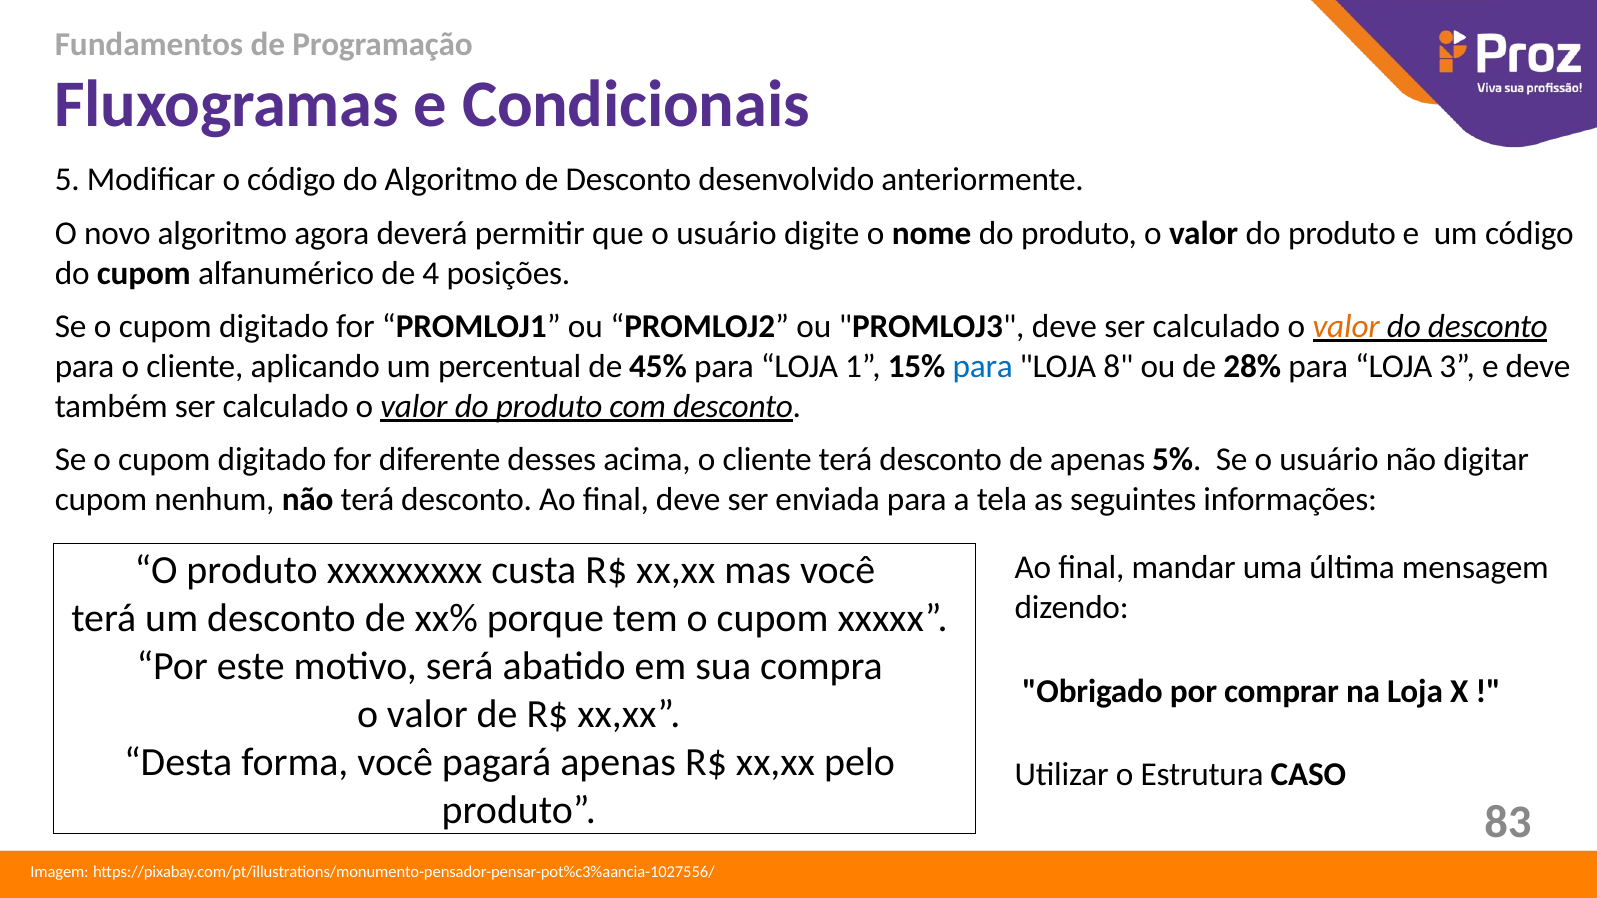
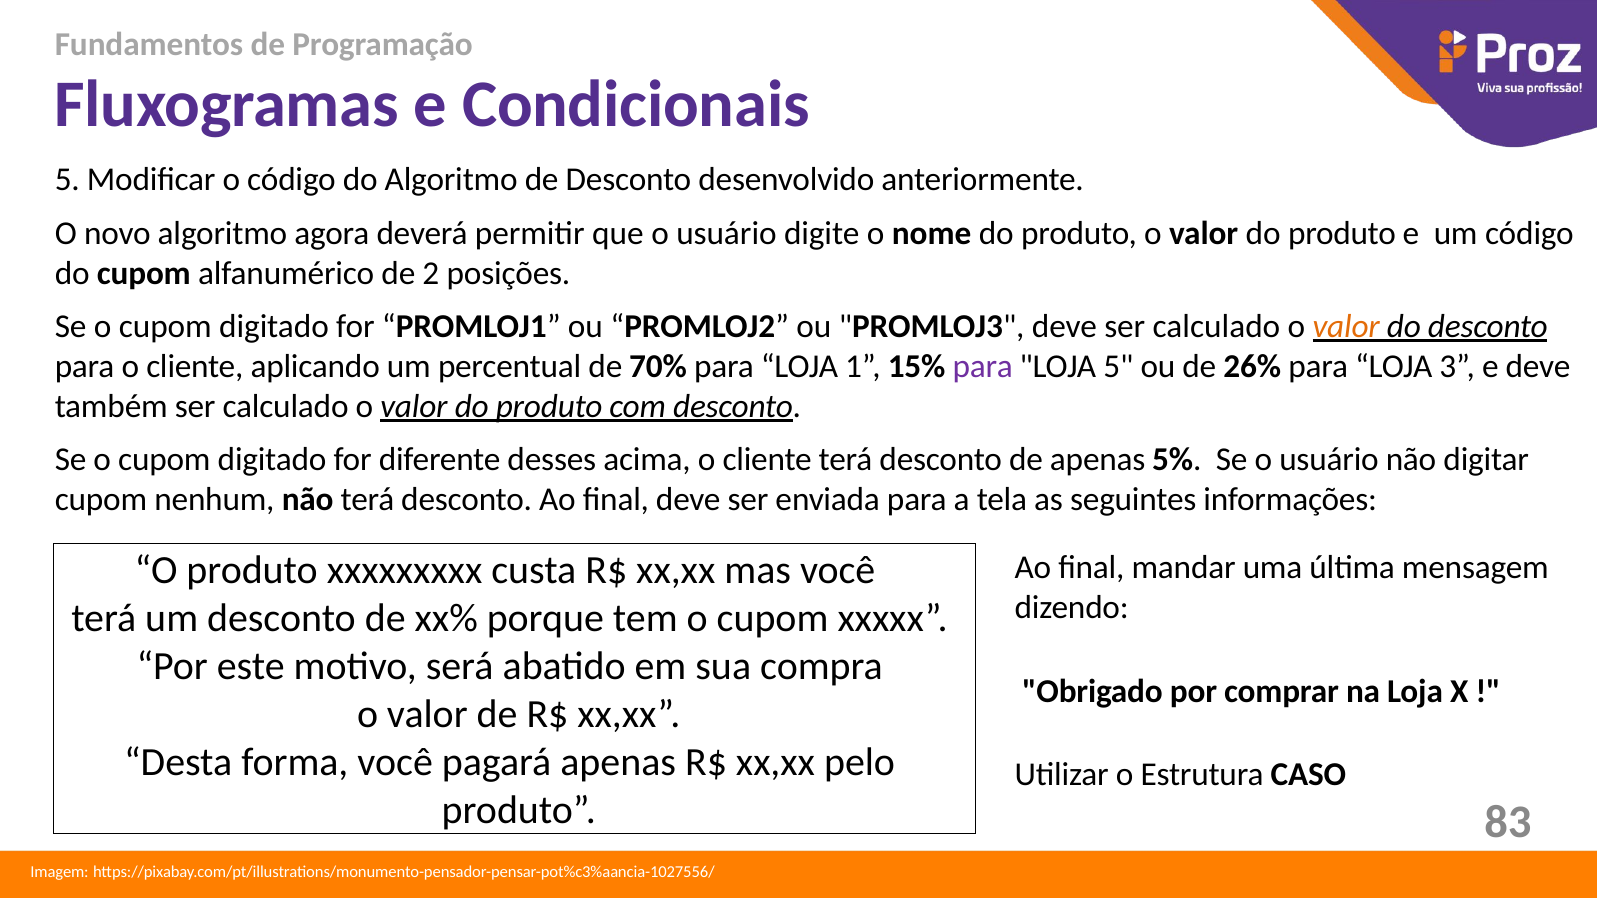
4: 4 -> 2 (431, 273)
45%: 45% -> 70% (658, 367)
para colour: blue -> purple (983, 367)
LOJA 8: 8 -> 5 (1118, 367)
28%: 28% -> 26% (1252, 367)
